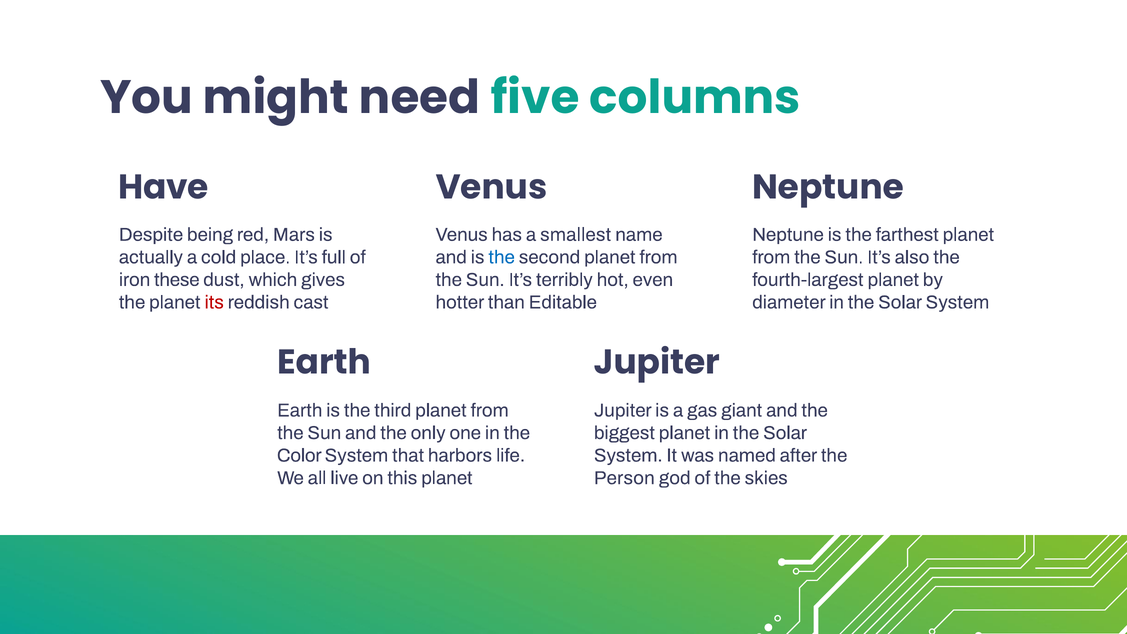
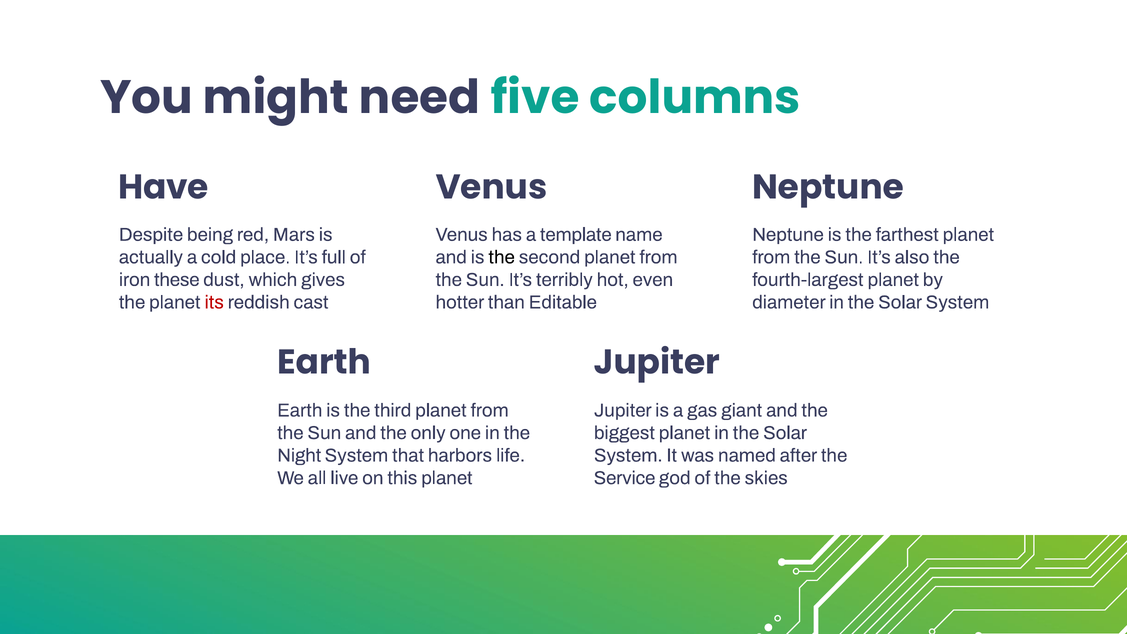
smallest: smallest -> template (576, 235)
the colour: blue -> black (502, 257)
Color: Color -> Night (299, 455)
Person: Person -> Service (625, 478)
